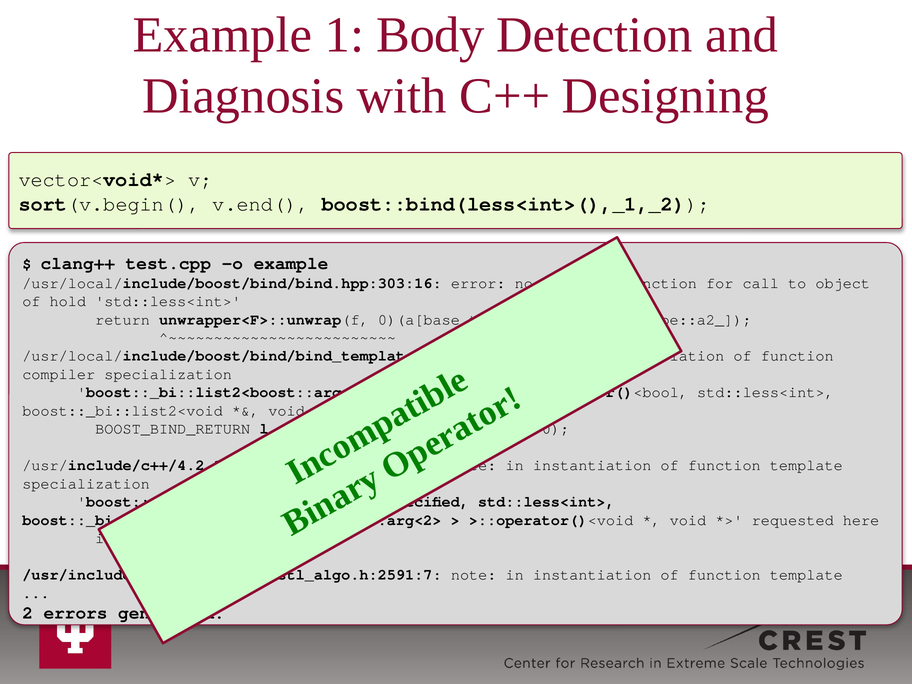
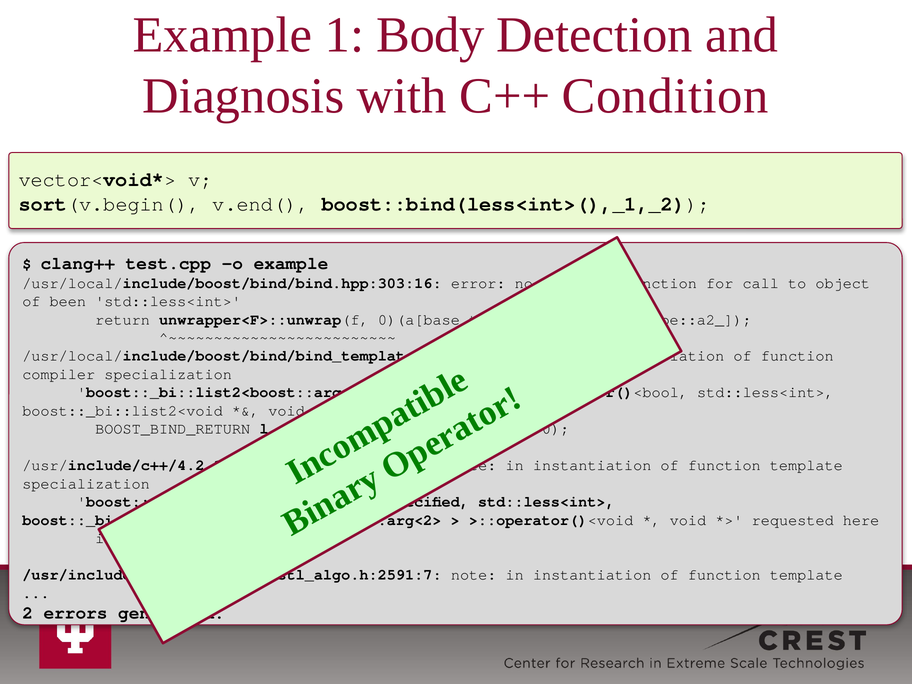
Designing: Designing -> Condition (665, 96)
hold: hold -> been (68, 301)
